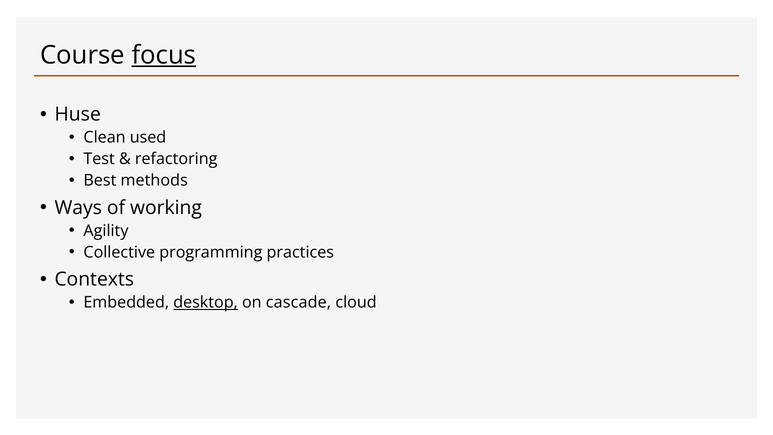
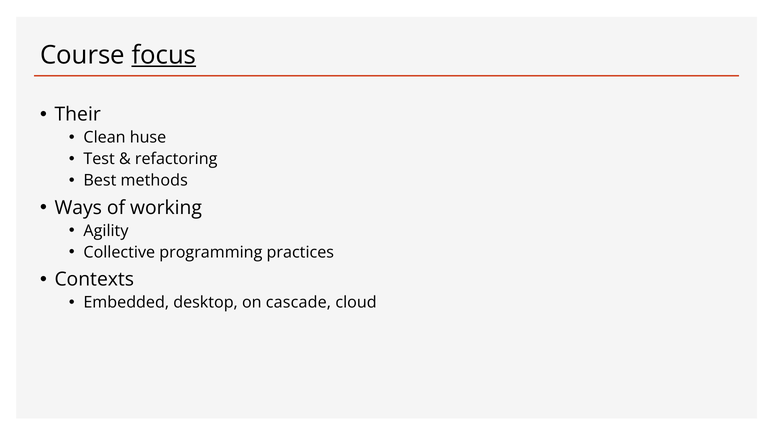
Huse: Huse -> Their (78, 114)
used: used -> huse (148, 138)
desktop underline: present -> none (206, 302)
